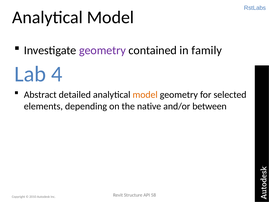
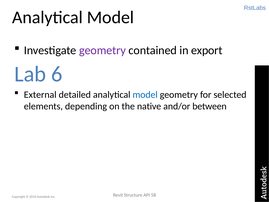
family: family -> export (207, 50)
4: 4 -> 6 (57, 74)
Abstract: Abstract -> External (40, 95)
model colour: orange -> blue (145, 95)
